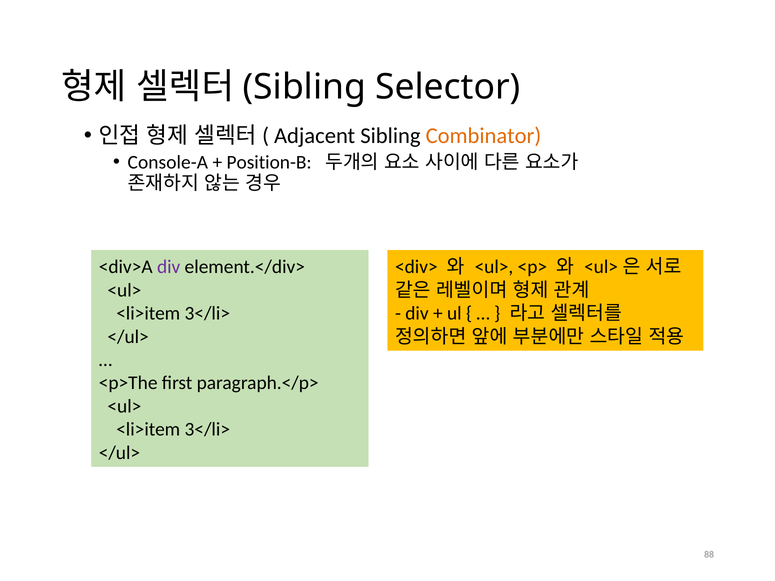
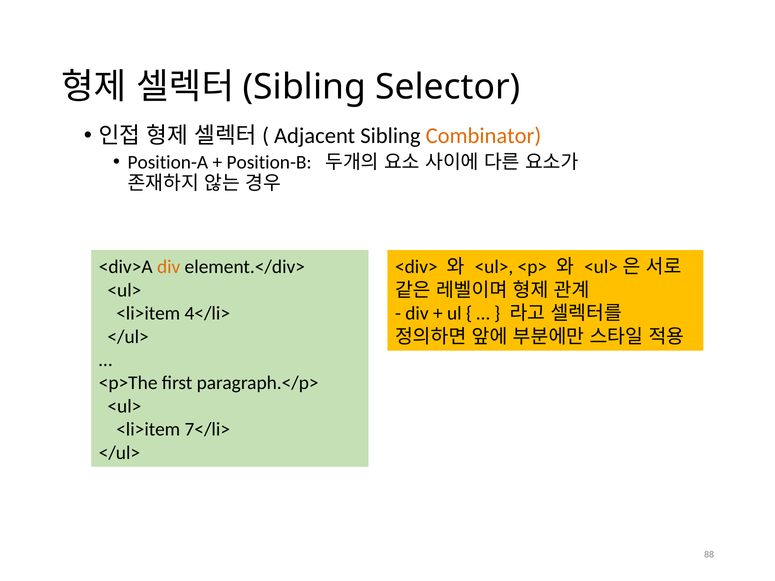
Console-A: Console-A -> Position-A (168, 162)
div colour: purple -> orange (169, 267)
3</li>: 3</li> -> 4</li> (207, 314)
3</li>: 3</li> -> 7</li> (207, 430)
